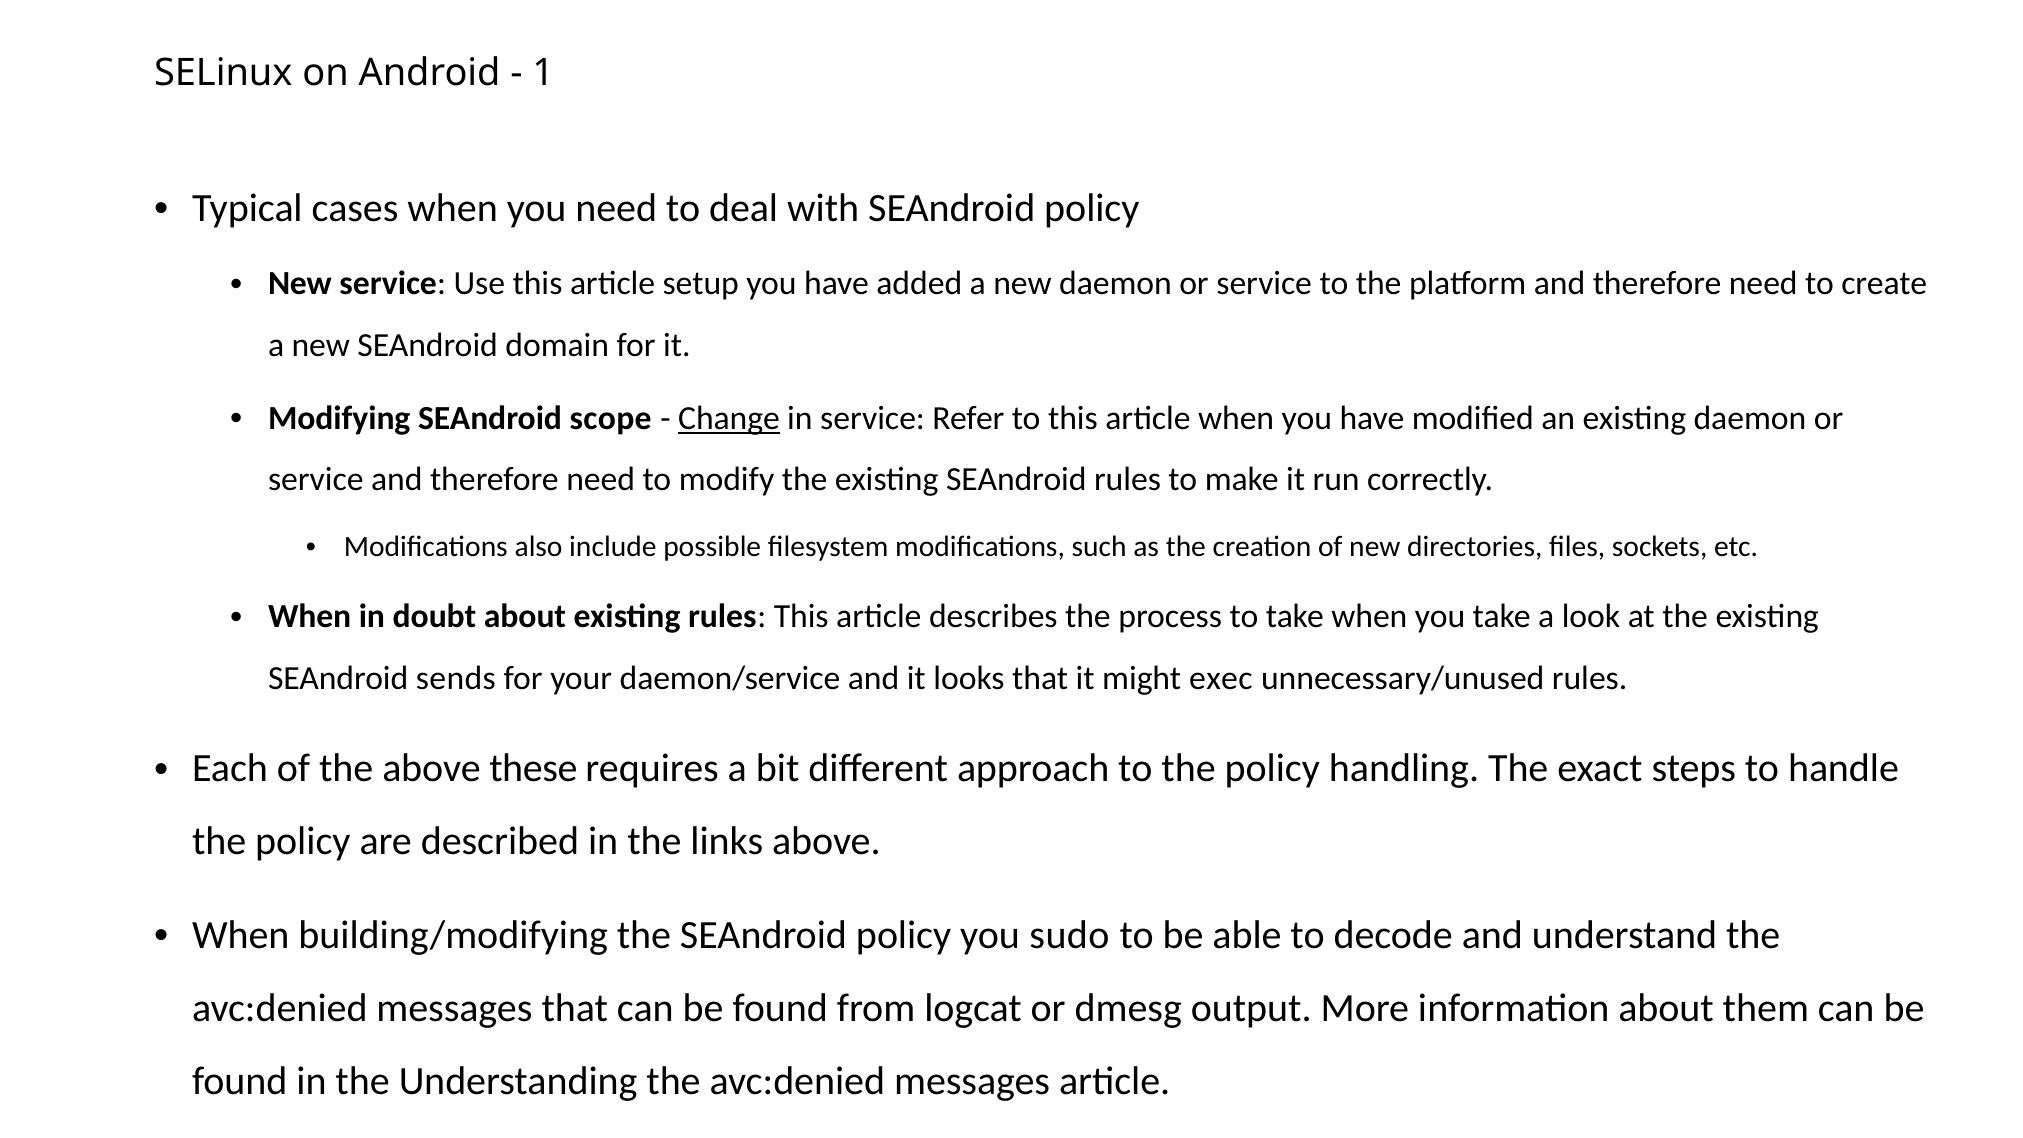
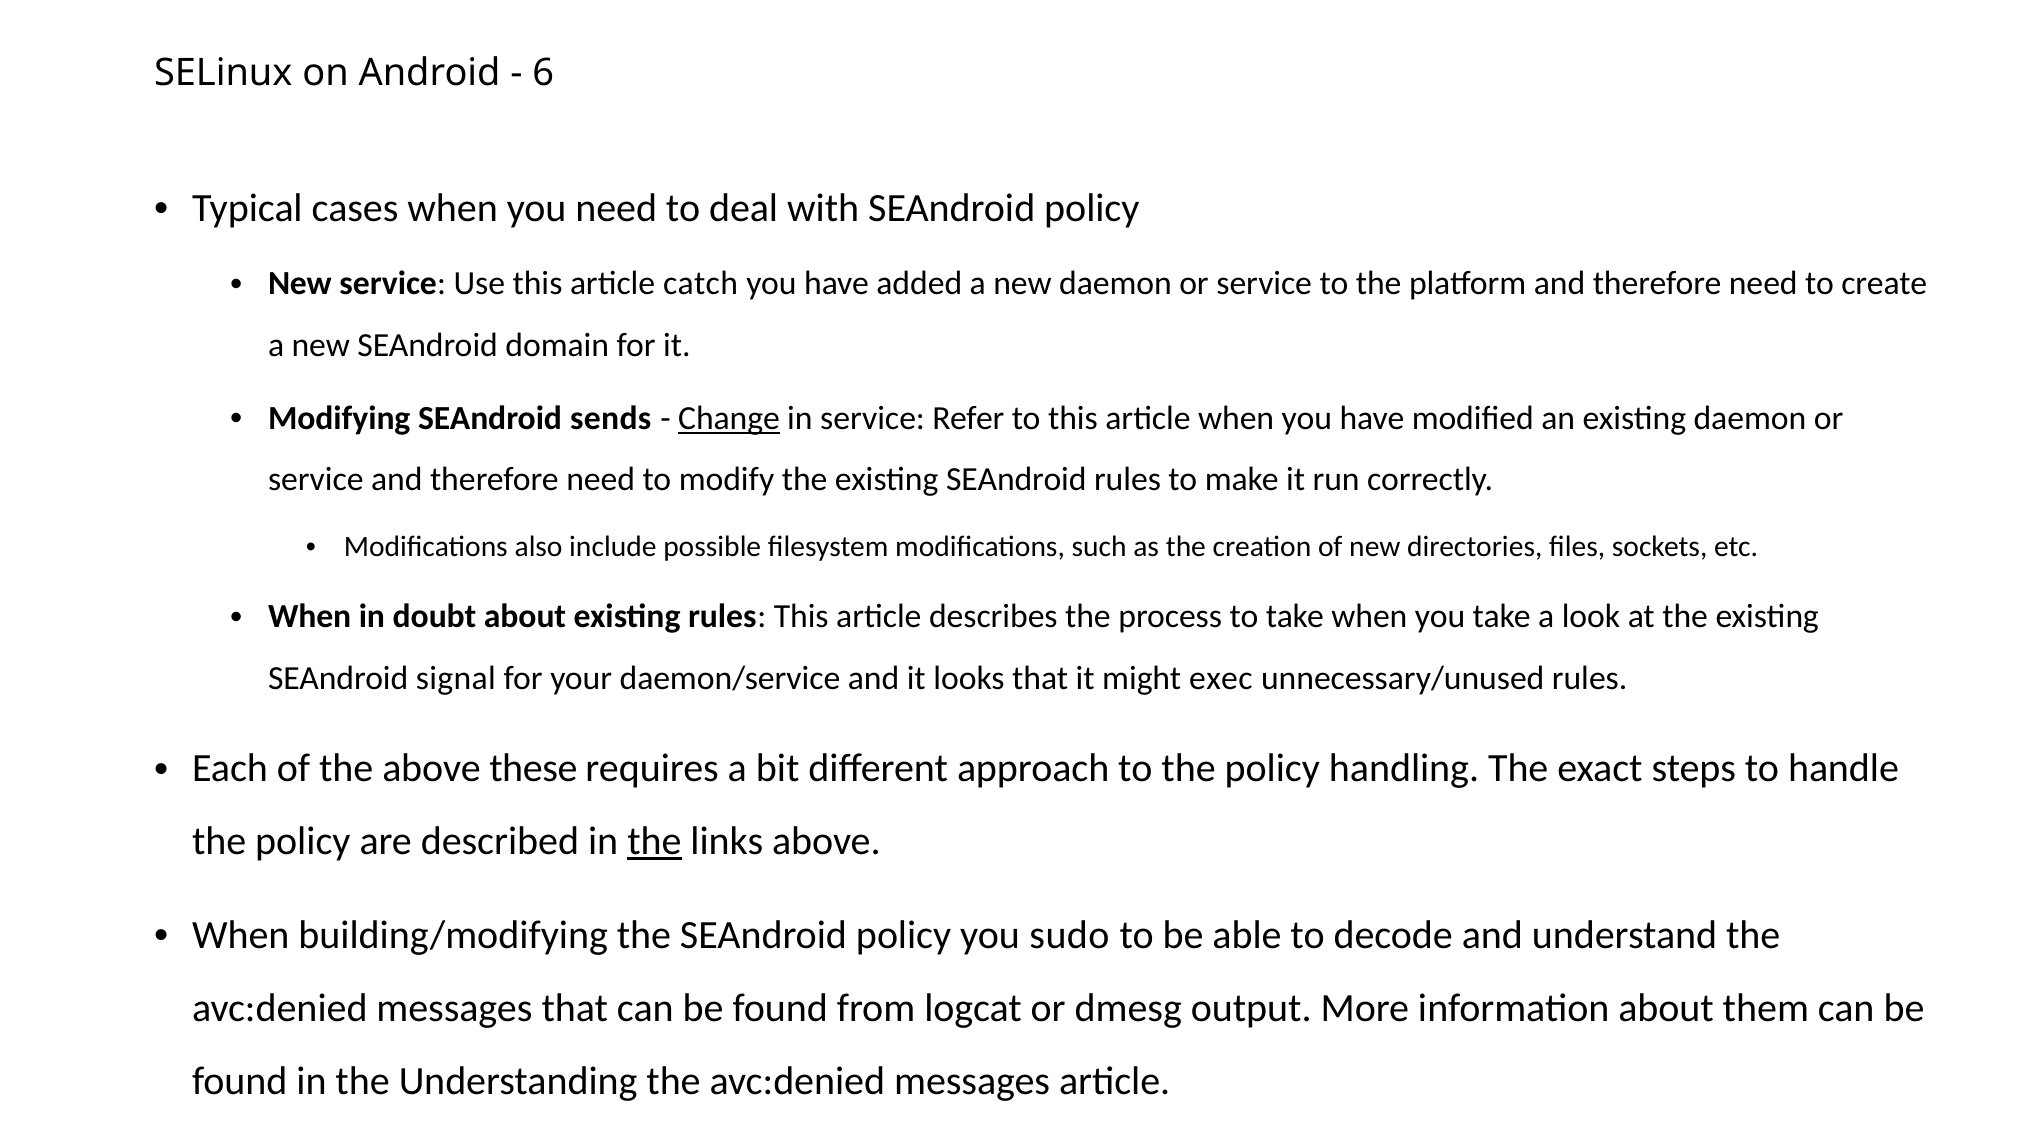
1: 1 -> 6 (543, 73)
setup: setup -> catch (701, 284)
scope: scope -> sends (611, 418)
sends: sends -> signal (456, 678)
the underline: none -> present (654, 841)
